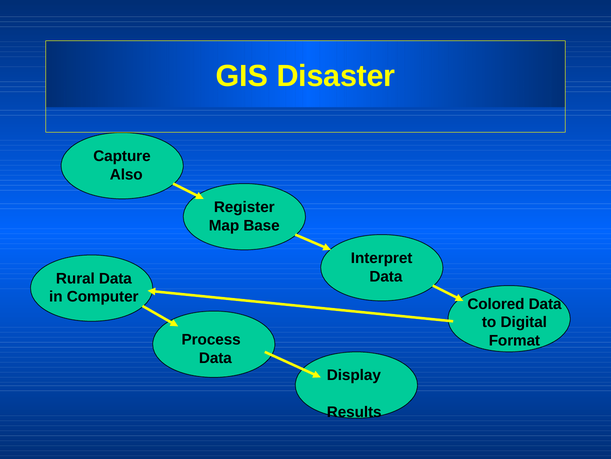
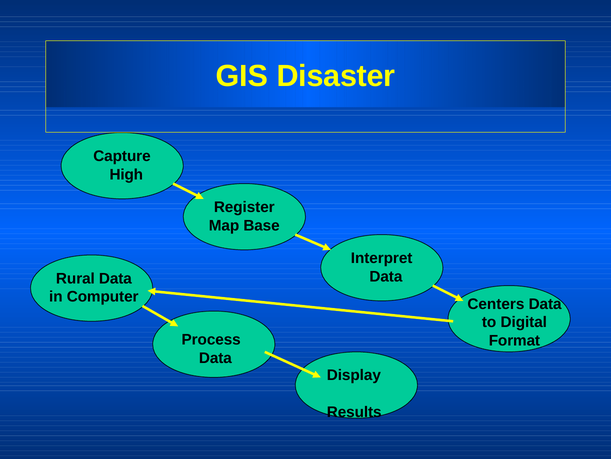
Also: Also -> High (126, 174)
Colored: Colored -> Centers (496, 304)
